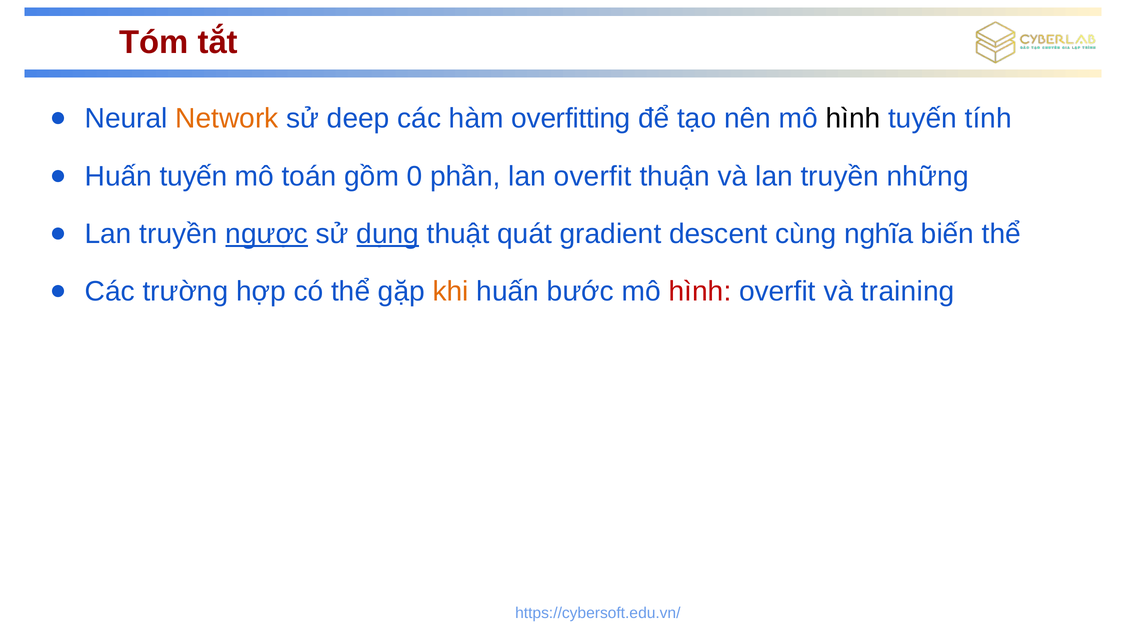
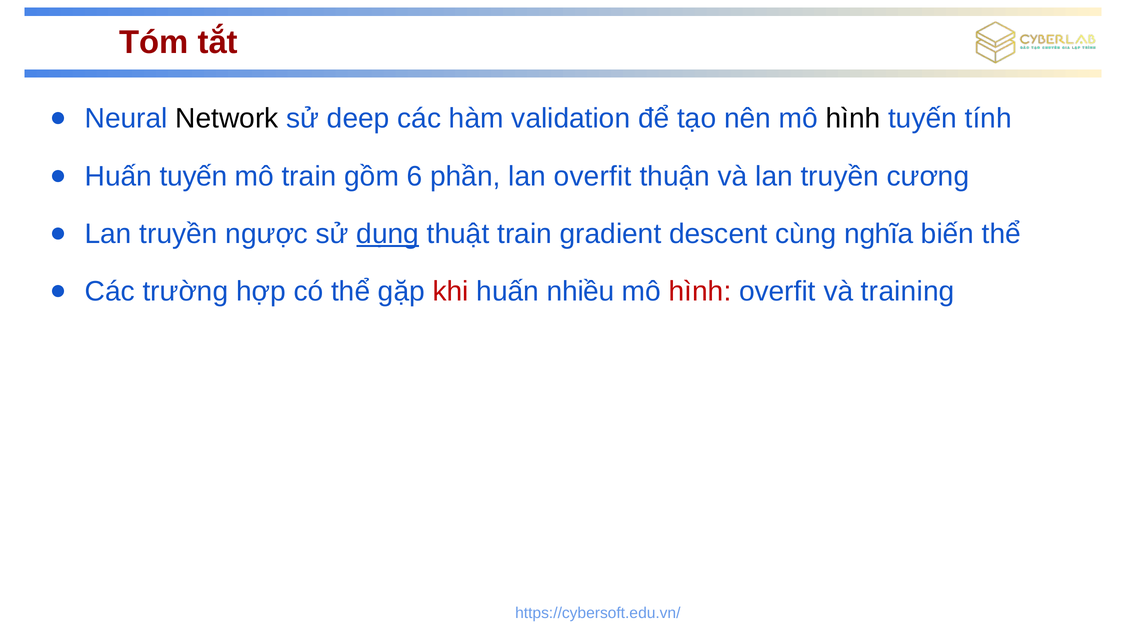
Network colour: orange -> black (227, 119)
overfitting: overfitting -> validation (571, 119)
mô toán: toán -> train (309, 176)
0: 0 -> 6 (415, 176)
những: những -> cương (928, 176)
ngược underline: present -> none (267, 234)
thuật quát: quát -> train (525, 234)
khi colour: orange -> red (451, 291)
bước: bước -> nhiều (581, 291)
